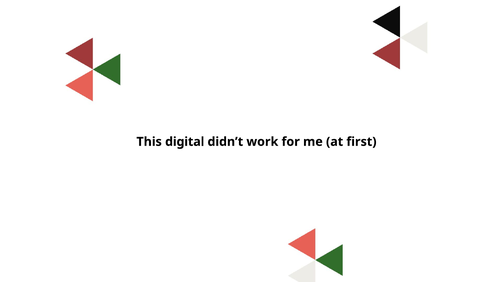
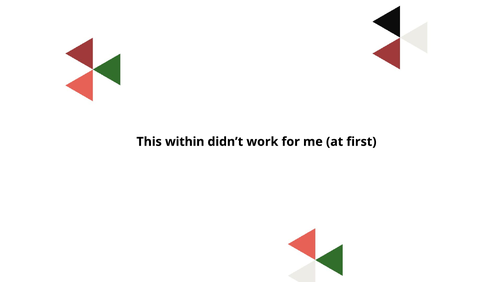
digital: digital -> within (185, 142)
